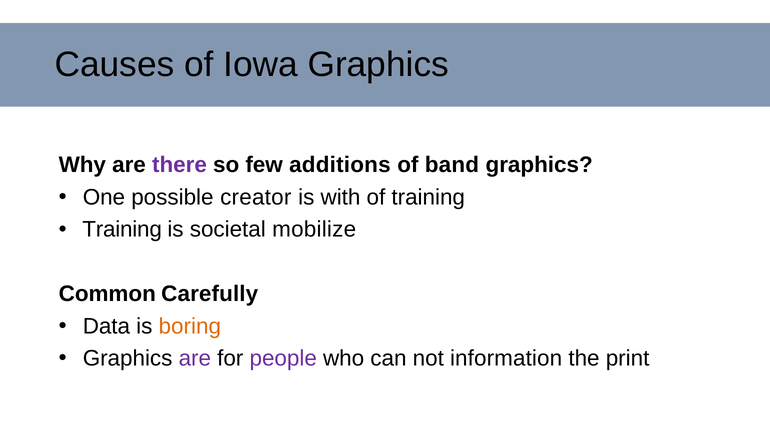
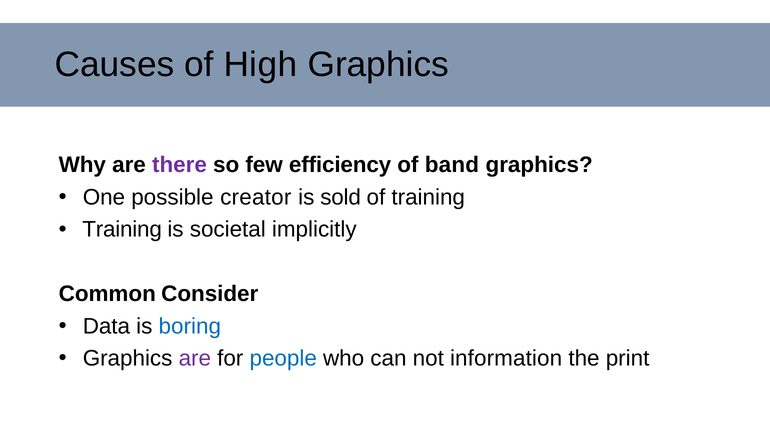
Iowa: Iowa -> High (260, 65)
additions: additions -> efficiency (340, 165)
with: with -> sold (341, 197)
mobilize: mobilize -> implicitly (314, 230)
Carefully: Carefully -> Consider (210, 294)
boring colour: orange -> blue (190, 326)
people colour: purple -> blue (283, 358)
